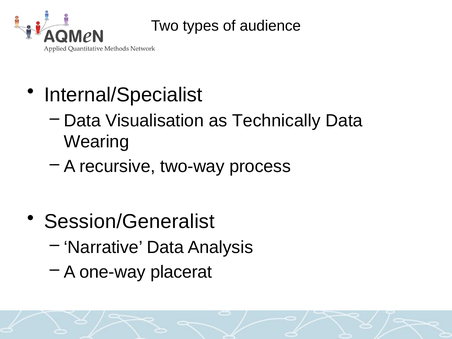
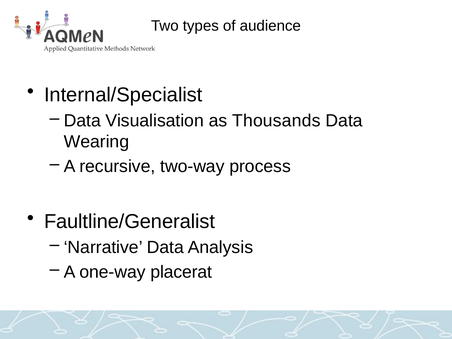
Technically: Technically -> Thousands (276, 121)
Session/Generalist: Session/Generalist -> Faultline/Generalist (129, 221)
